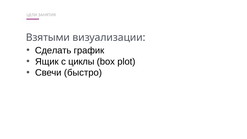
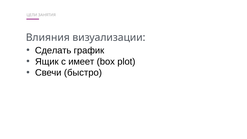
Взятыми: Взятыми -> Влияния (48, 38)
циклы: циклы -> имеет (81, 62)
